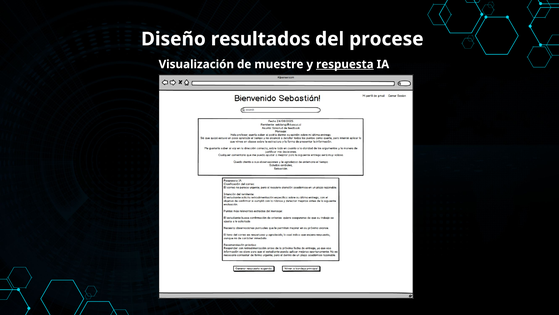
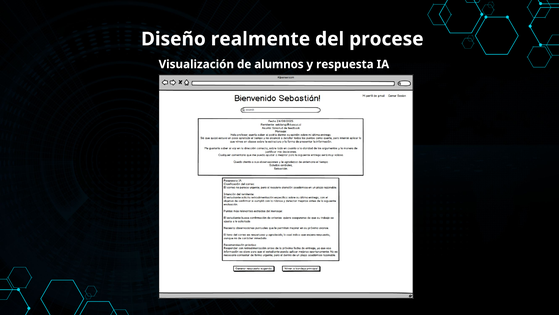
resultados: resultados -> realmente (260, 39)
muestre: muestre -> alumnos (279, 64)
respuesta underline: present -> none (345, 64)
